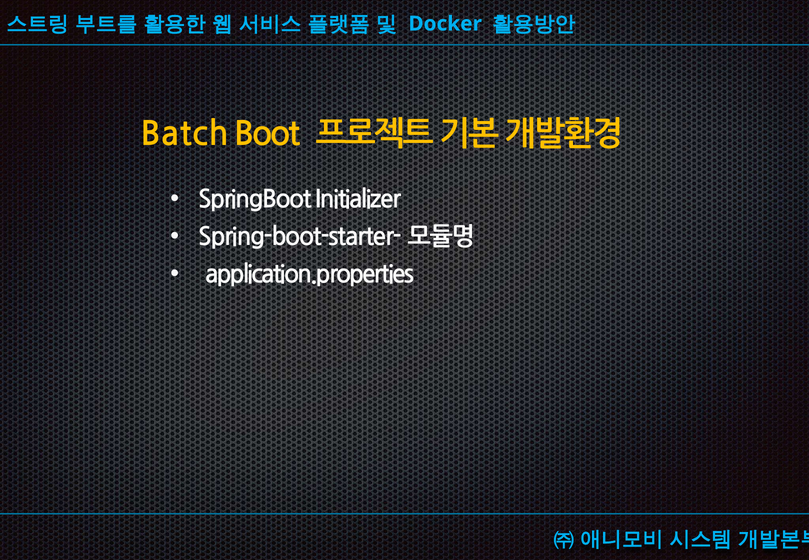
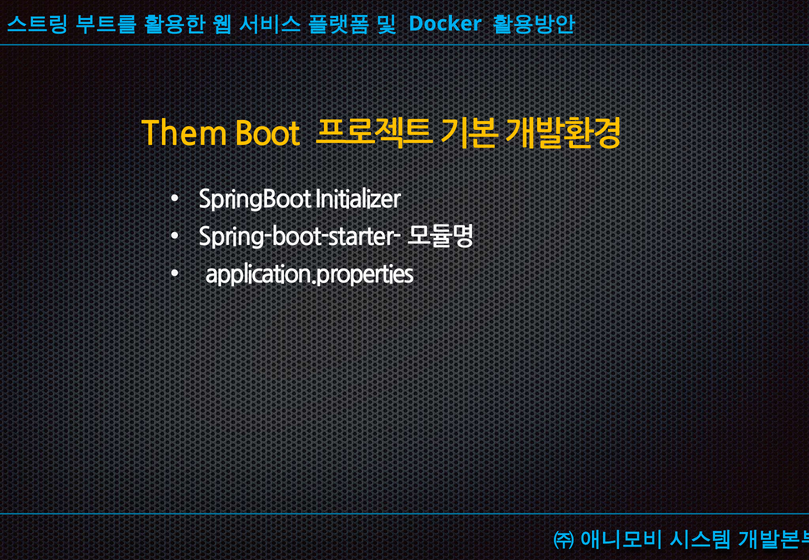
Batch: Batch -> Them (185, 134)
